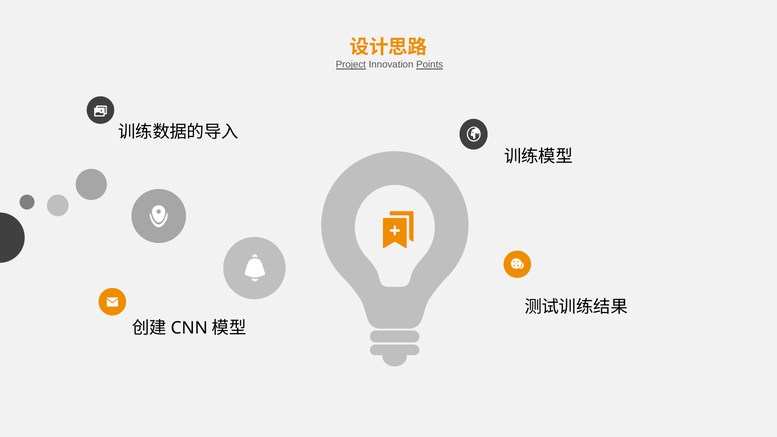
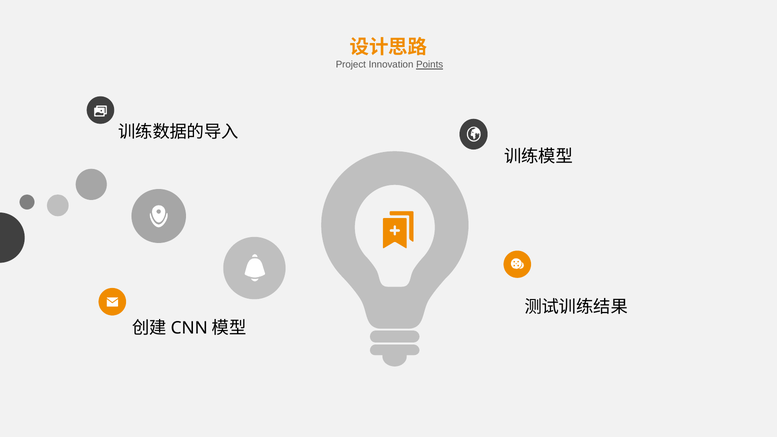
Project underline: present -> none (351, 65)
